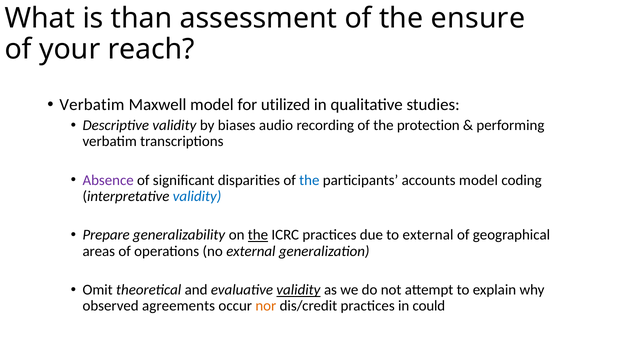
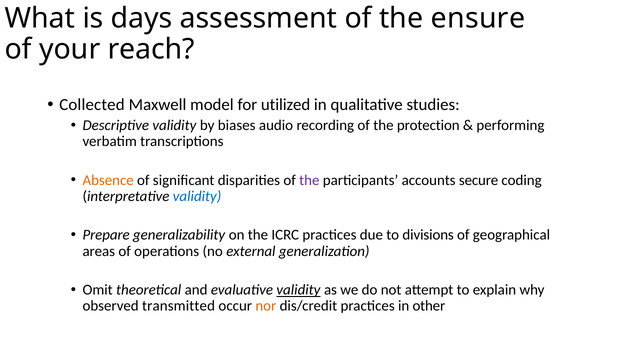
than: than -> days (142, 18)
Verbatim: Verbatim -> Collected (92, 105)
Absence colour: purple -> orange (108, 180)
the colour: blue -> purple (309, 180)
accounts model: model -> secure (479, 180)
the underline: present -> none (258, 235)
to external: external -> divisions (428, 235)
agreements: agreements -> transmitted (179, 306)
could: could -> other (429, 306)
